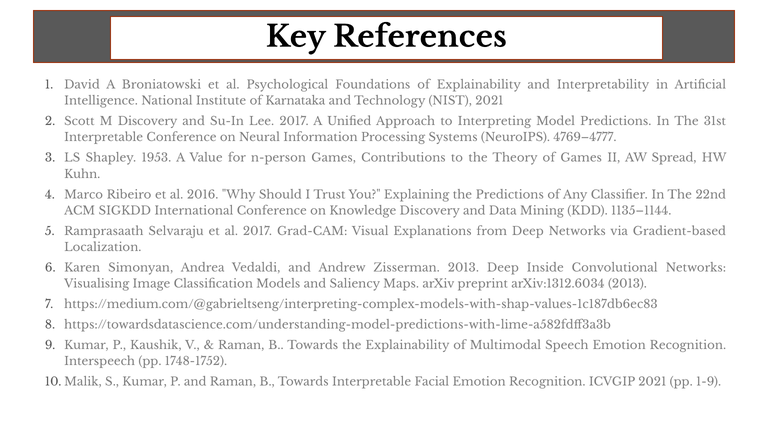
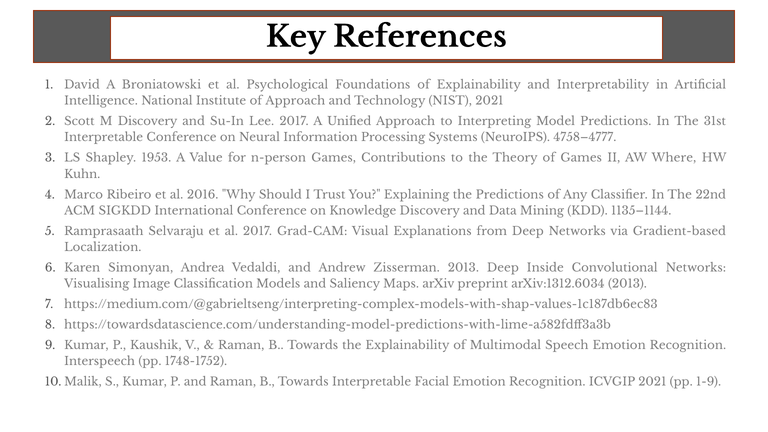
of Karnataka: Karnataka -> Approach (295, 101)
4769–4777: 4769–4777 -> 4758–4777 (585, 138)
Spread: Spread -> Where (674, 158)
